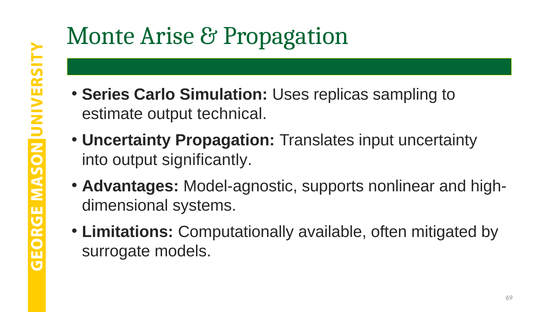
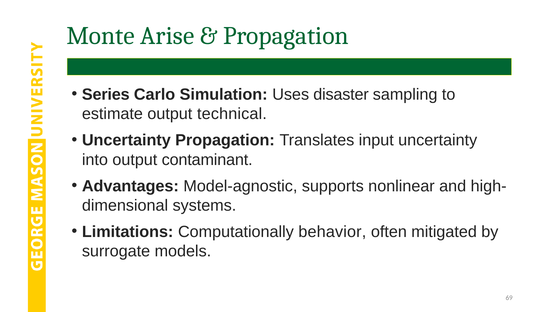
replicas: replicas -> disaster (341, 95)
significantly: significantly -> contaminant (207, 160)
available: available -> behavior (332, 232)
